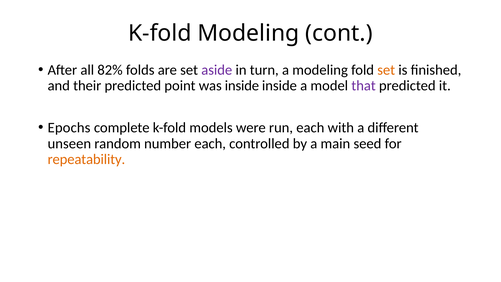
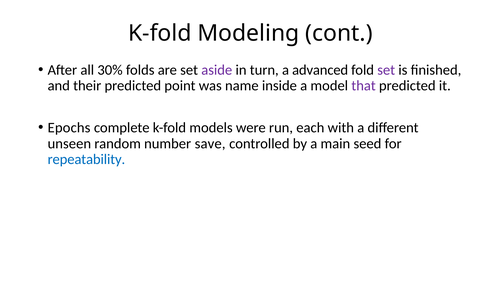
82%: 82% -> 30% (110, 70)
a modeling: modeling -> advanced (320, 70)
set colour: orange -> purple (386, 70)
was inside: inside -> name (242, 86)
number each: each -> save (210, 143)
repeatability colour: orange -> blue (86, 159)
